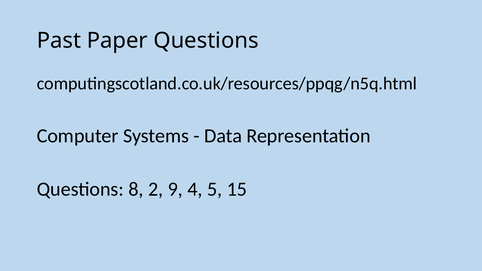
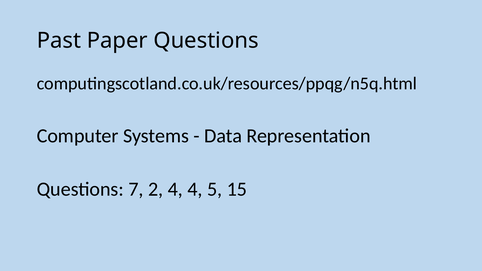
8: 8 -> 7 (136, 189)
2 9: 9 -> 4 (175, 189)
